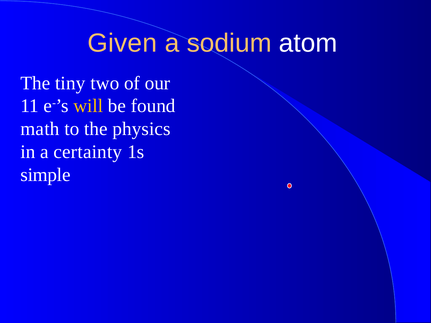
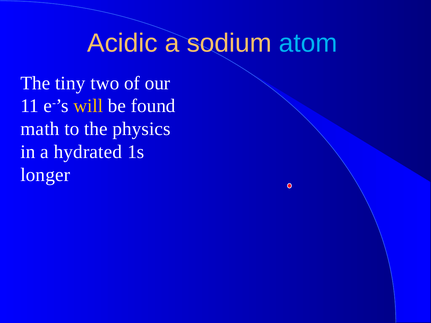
Given: Given -> Acidic (122, 43)
atom colour: white -> light blue (308, 43)
certainty: certainty -> hydrated (88, 152)
simple: simple -> longer (45, 175)
